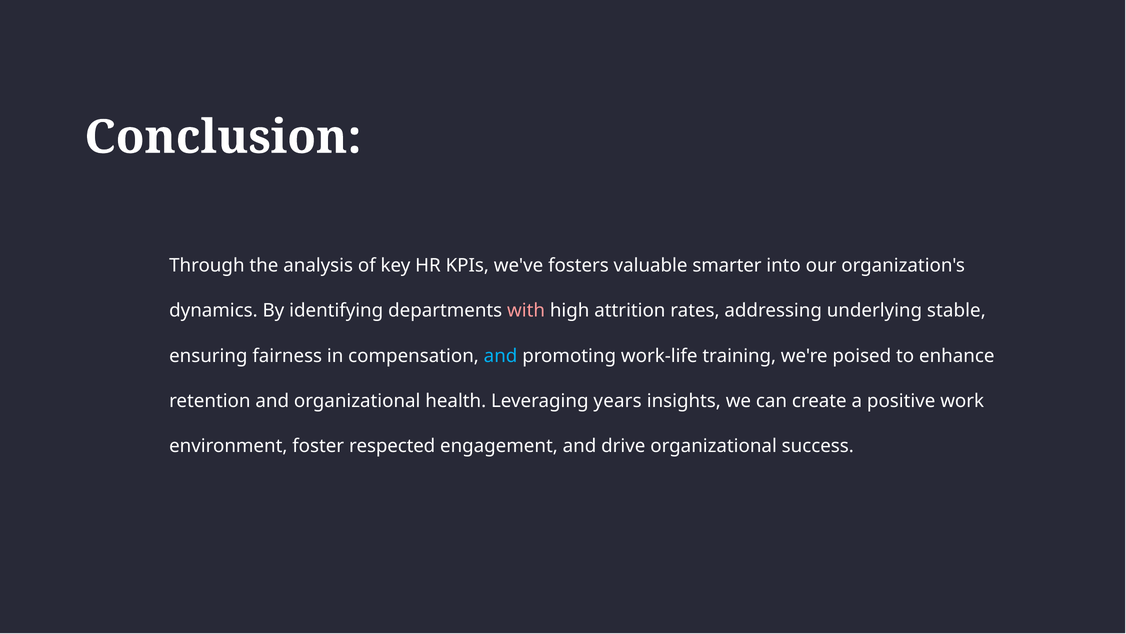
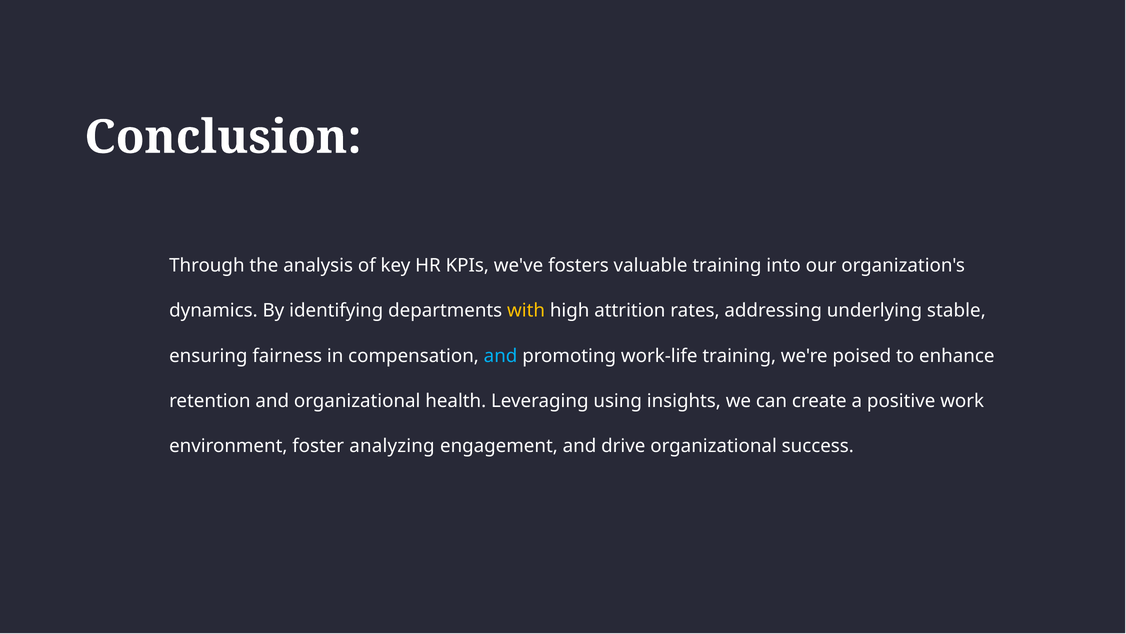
valuable smarter: smarter -> training (727, 266)
with colour: pink -> yellow (526, 311)
years: years -> using (618, 401)
respected: respected -> analyzing (392, 446)
